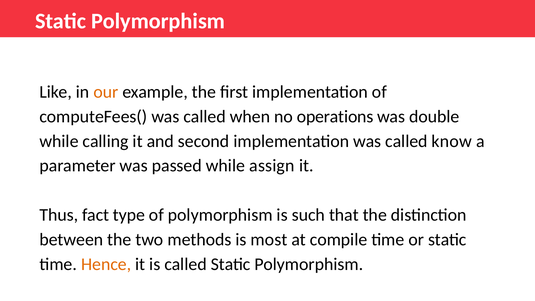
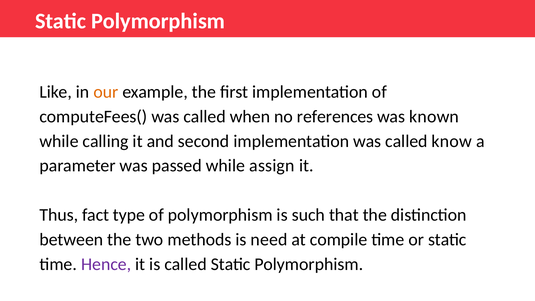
operations: operations -> references (335, 117)
double: double -> known (434, 117)
most: most -> need (269, 240)
Hence colour: orange -> purple (106, 264)
